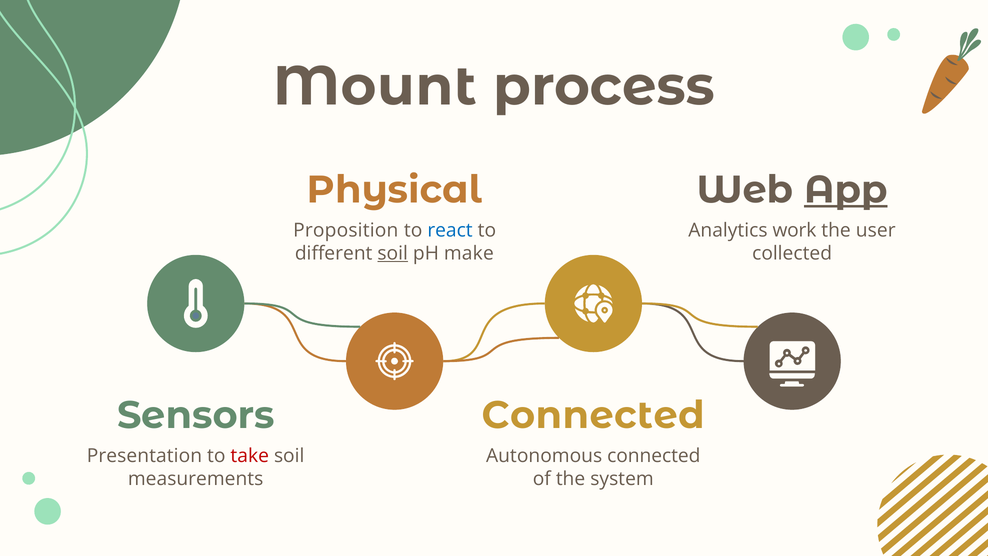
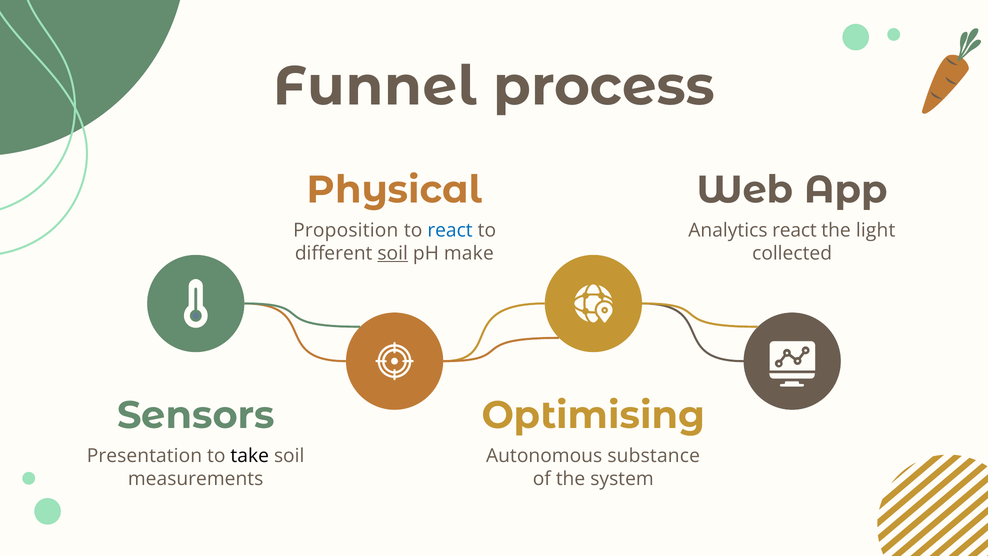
Mount: Mount -> Funnel (375, 87)
App underline: present -> none (846, 190)
Analytics work: work -> react (794, 230)
user: user -> light (876, 230)
Connected: Connected -> Optimising (593, 415)
take colour: red -> black (250, 456)
Autonomous connected: connected -> substance (654, 456)
